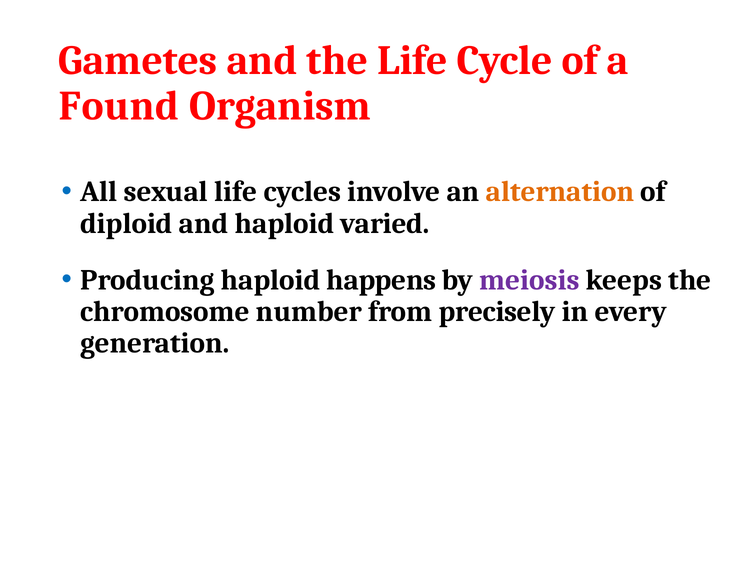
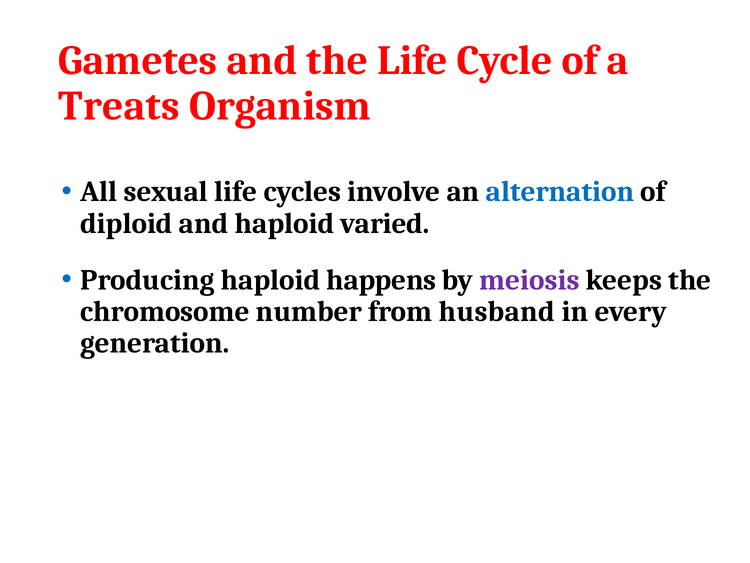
Found: Found -> Treats (119, 106)
alternation colour: orange -> blue (560, 192)
precisely: precisely -> husband (497, 311)
